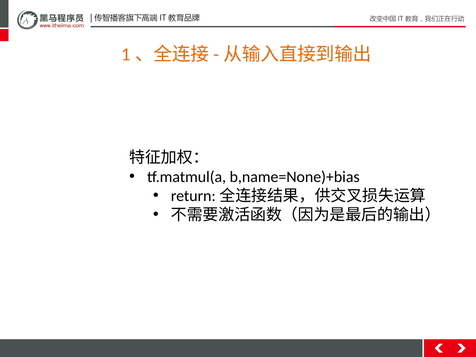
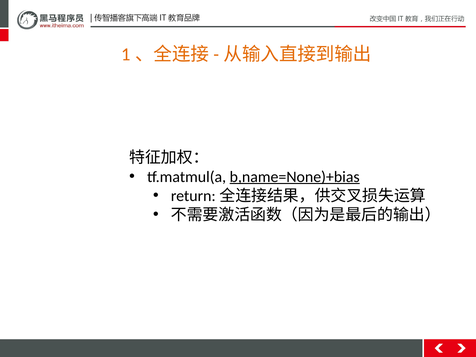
b,name=None)+bias underline: none -> present (295, 177)
